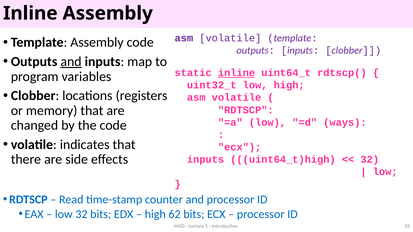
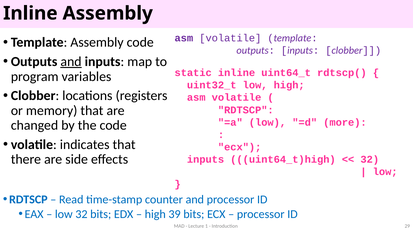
inline underline: present -> none (237, 73)
ways: ways -> more (345, 123)
62: 62 -> 39 (175, 214)
